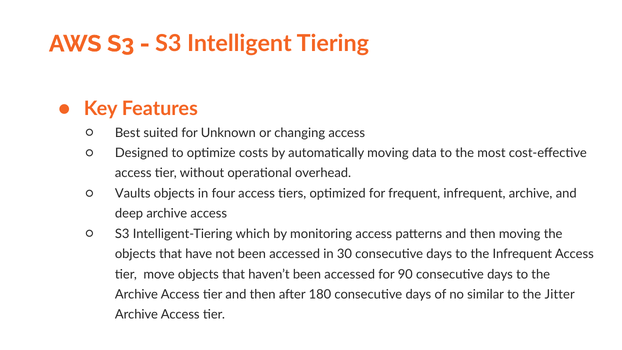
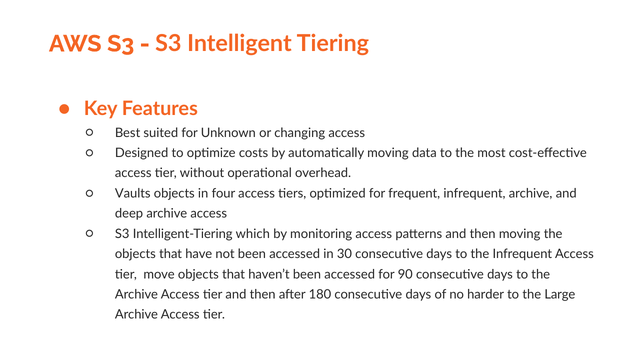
similar: similar -> harder (486, 294)
Jitter: Jitter -> Large (560, 294)
